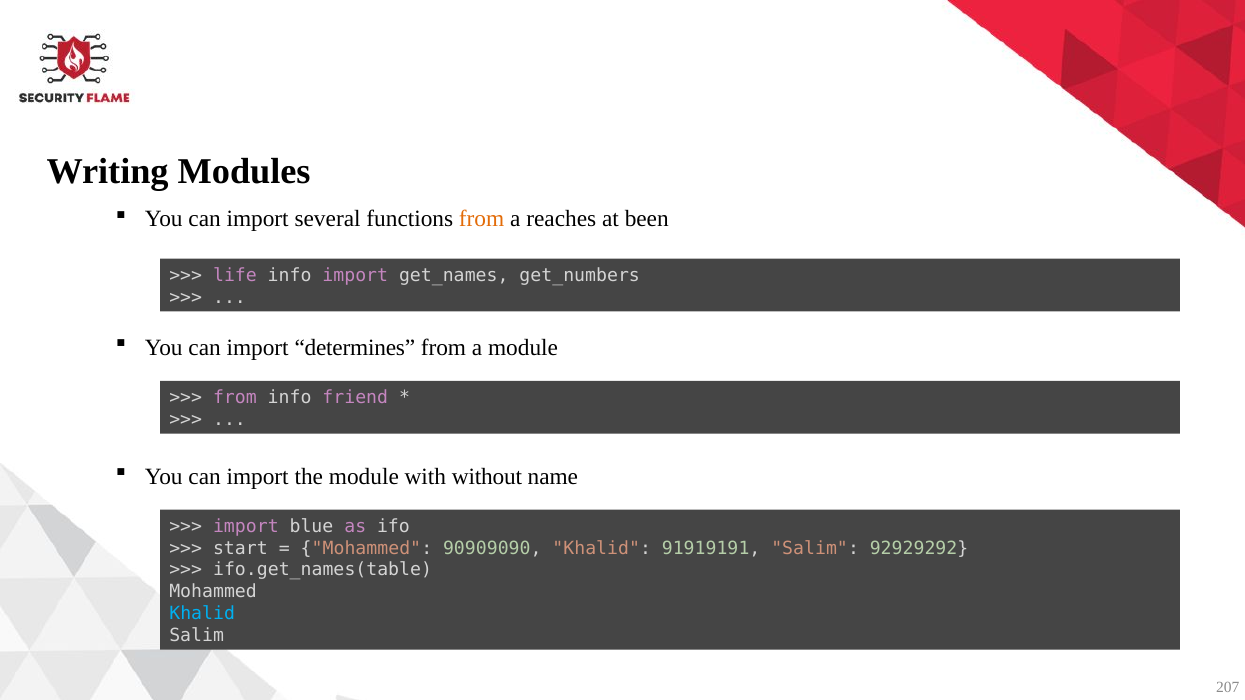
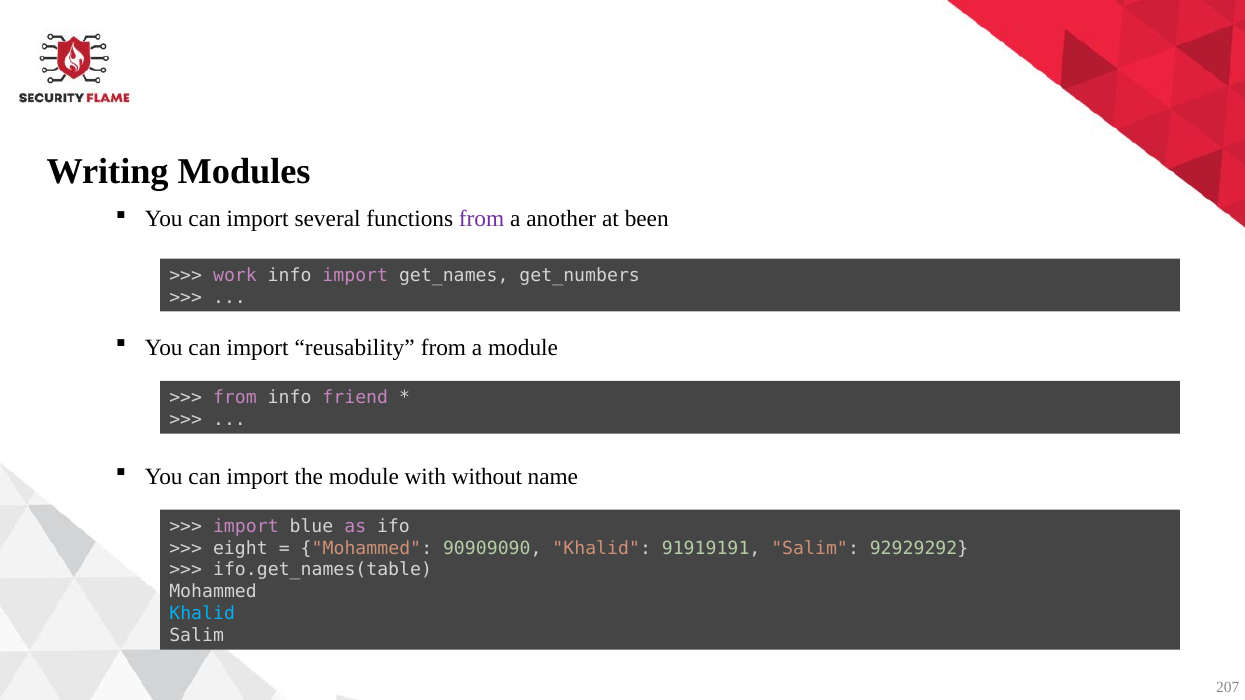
from colour: orange -> purple (482, 219)
reaches: reaches -> another (561, 219)
life: life -> work (235, 276)
determines: determines -> reusability (355, 348)
start: start -> eight (240, 548)
